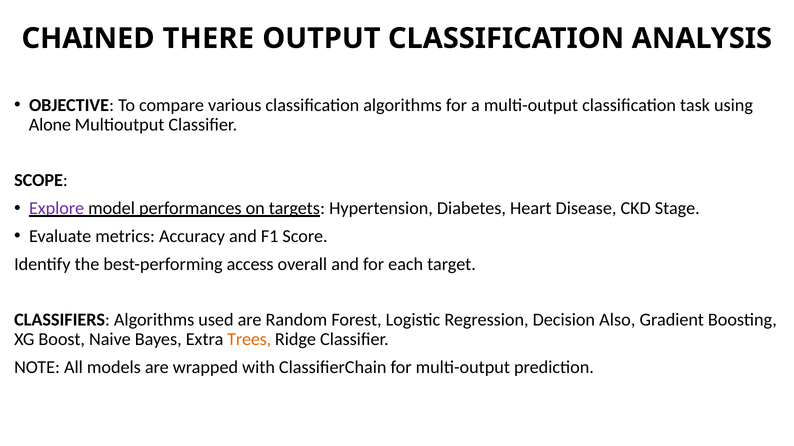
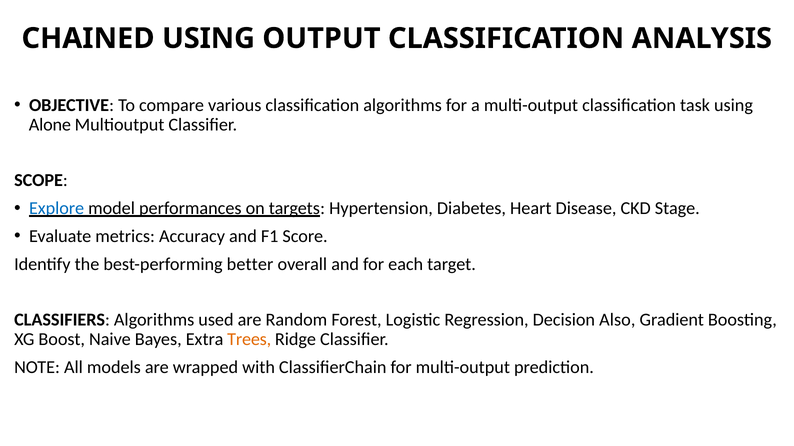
CHAINED THERE: THERE -> USING (209, 38)
Explore colour: purple -> blue (57, 209)
access: access -> better (250, 264)
